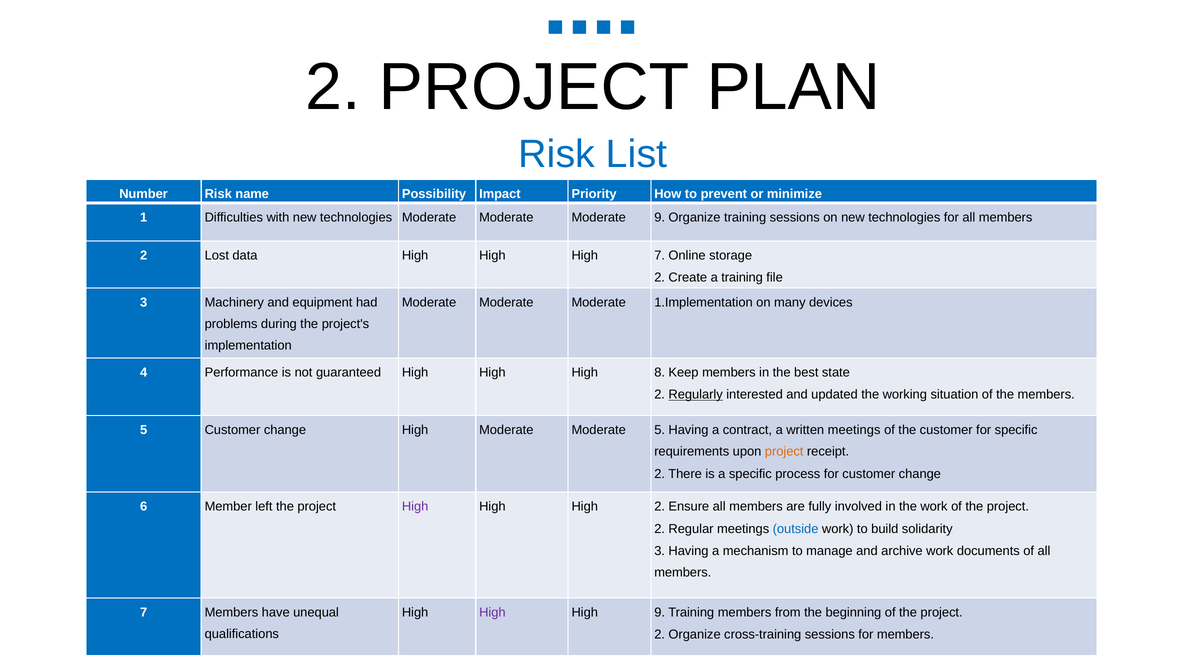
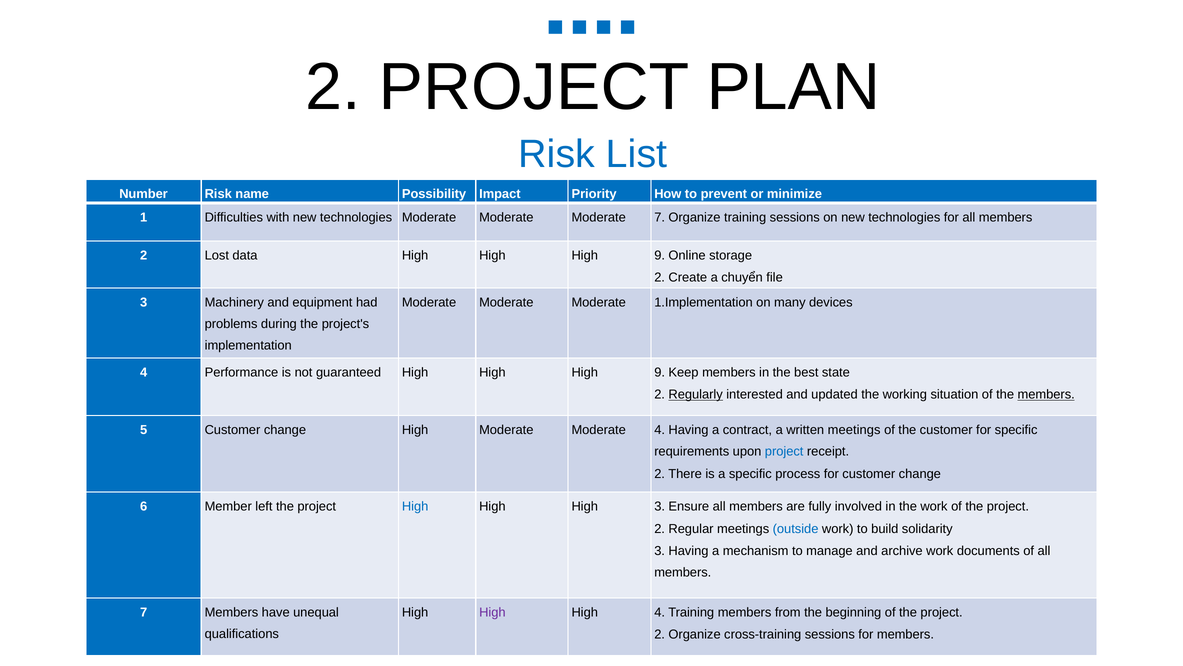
Moderate 9: 9 -> 7 (660, 217)
7: 7 -> 9 (660, 255)
a training: training -> chuyển (742, 277)
8: 8 -> 9 (660, 372)
members underline: none -> present (1046, 394)
Moderate 5: 5 -> 4 (660, 430)
project colour: orange -> blue (784, 451)
High colour: purple -> blue (415, 506)
High 2: 2 -> 3 (660, 506)
High 9: 9 -> 4 (660, 612)
